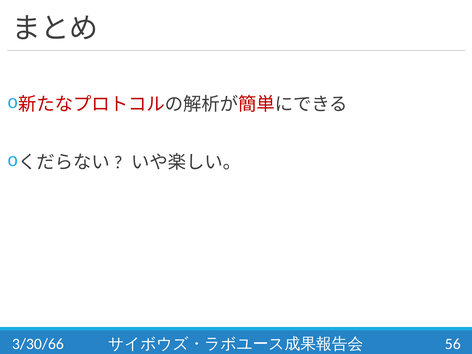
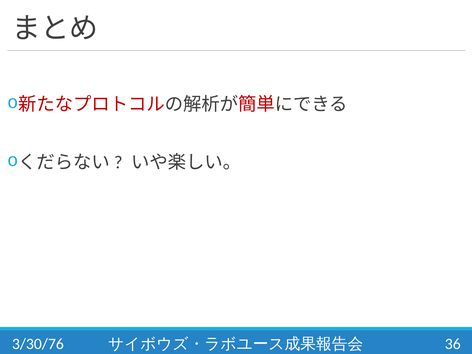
3/30/66: 3/30/66 -> 3/30/76 (38, 344)
56: 56 -> 36 (453, 344)
